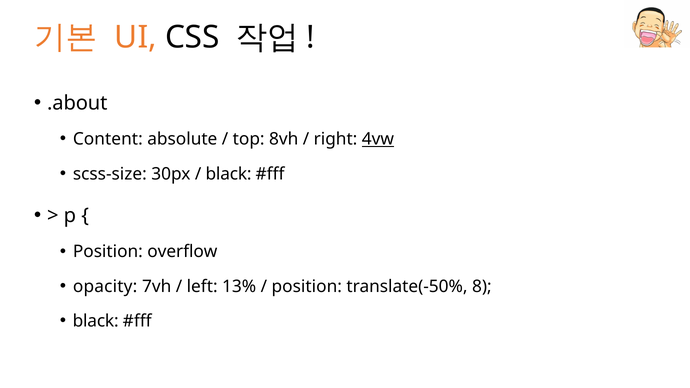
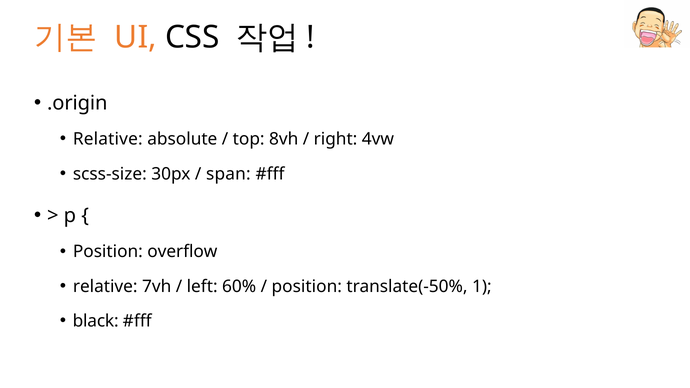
.about: .about -> .origin (77, 103)
Content: Content -> Relative (108, 139)
4vw underline: present -> none (378, 139)
black: black -> span (228, 174)
opacity: opacity -> relative (105, 286)
13%: 13% -> 60% (239, 286)
8: 8 -> 1 (482, 286)
